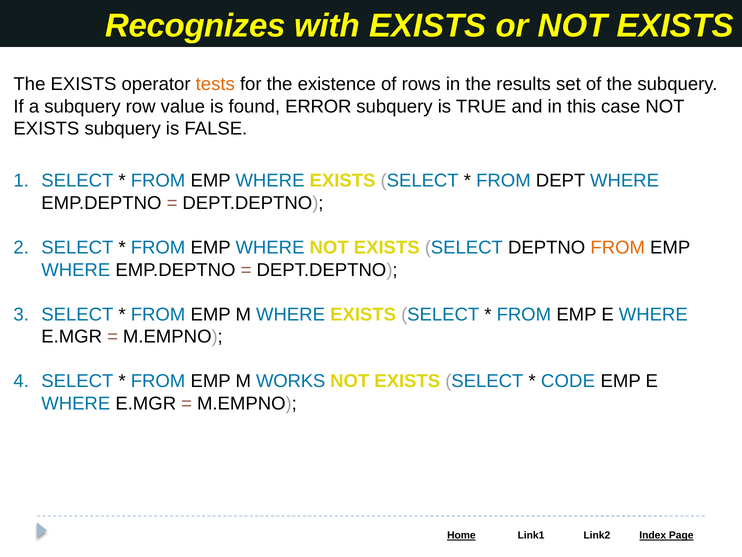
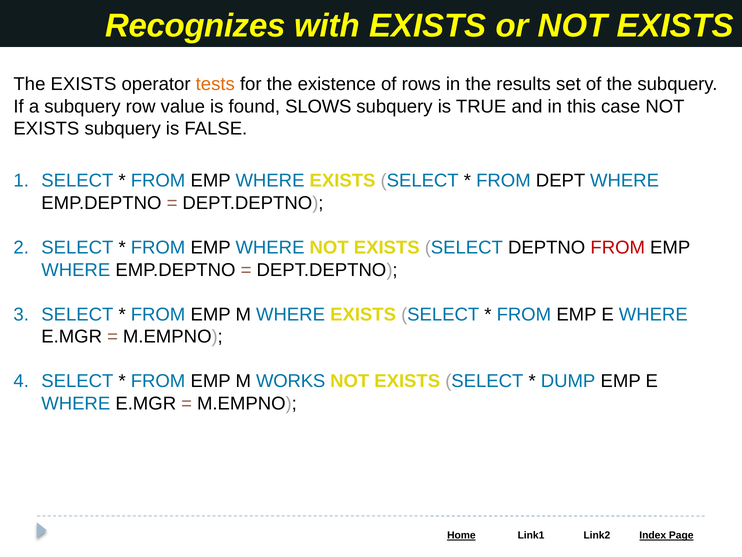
ERROR: ERROR -> SLOWS (318, 106)
FROM colour: orange -> red (618, 247)
CODE: CODE -> DUMP (568, 381)
